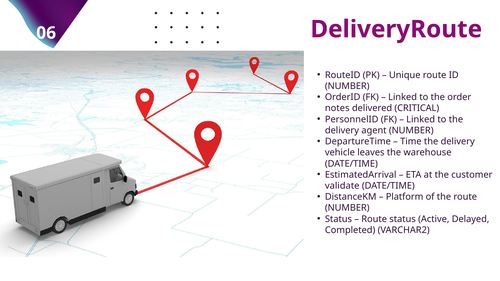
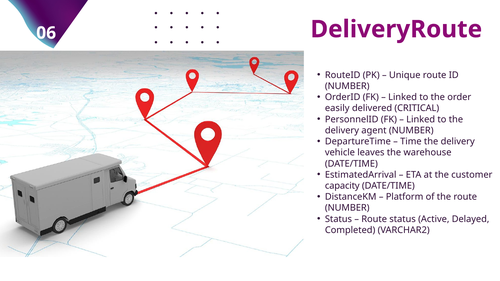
notes: notes -> easily (337, 108)
validate: validate -> capacity (342, 186)
